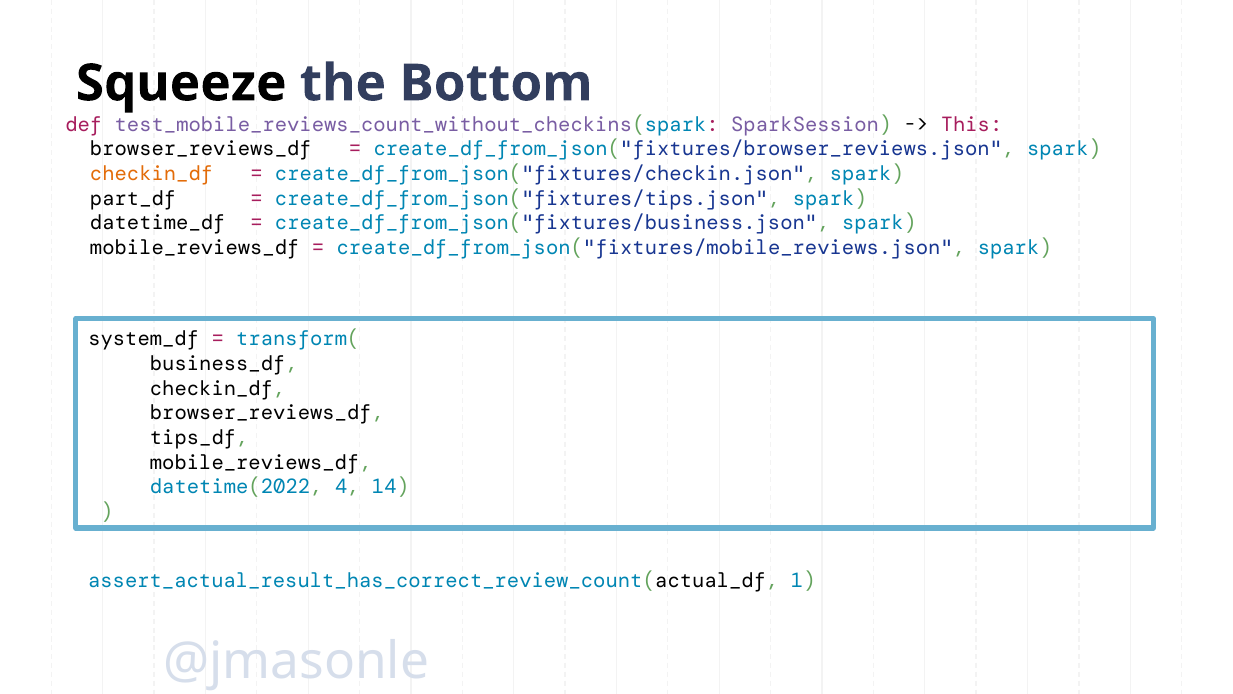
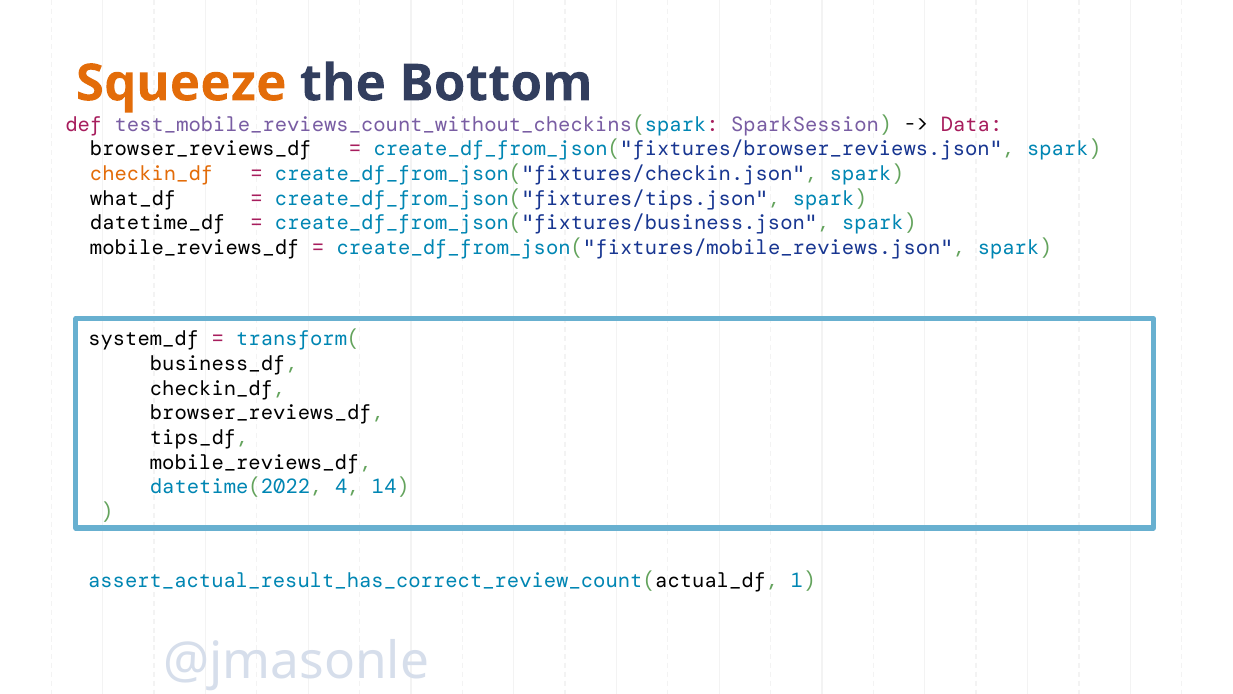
Squeeze colour: black -> orange (181, 83)
This: This -> Data (972, 124)
part_df: part_df -> what_df (133, 198)
